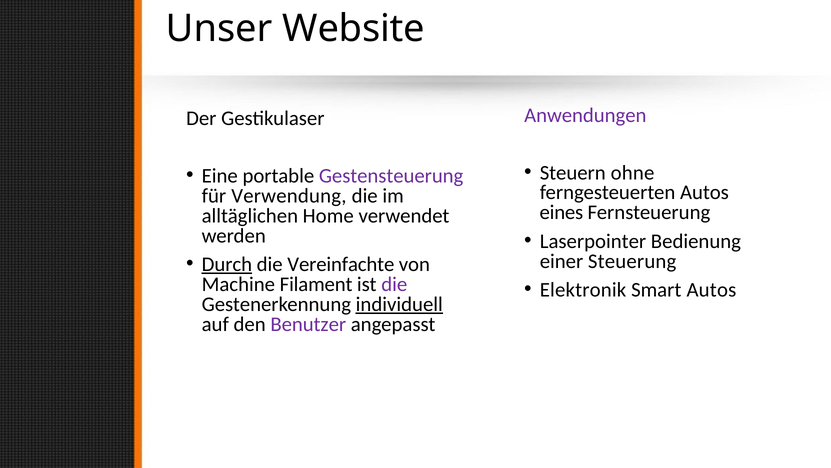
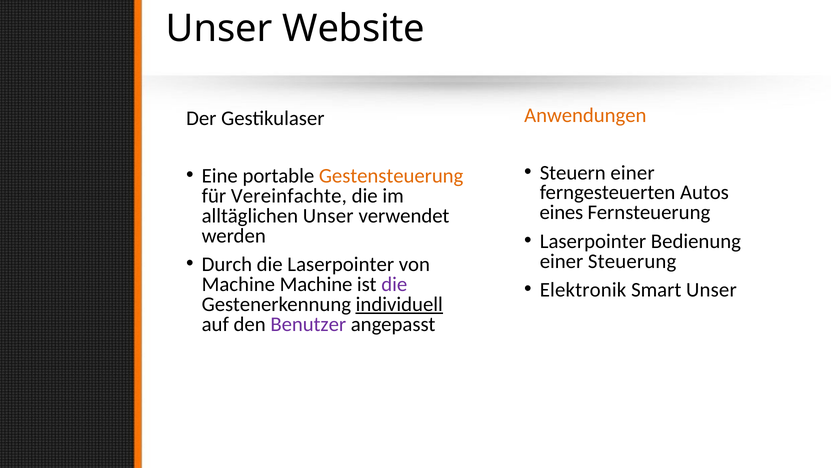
Anwendungen colour: purple -> orange (585, 115)
Steuern ohne: ohne -> einer (633, 172)
Gestensteuerung colour: purple -> orange (391, 176)
Verwendung: Verwendung -> Vereinfachte (289, 195)
alltäglichen Home: Home -> Unser (328, 215)
Durch underline: present -> none (227, 264)
die Vereinfachte: Vereinfachte -> Laserpointer (341, 264)
Machine Filament: Filament -> Machine (316, 284)
Smart Autos: Autos -> Unser (711, 290)
